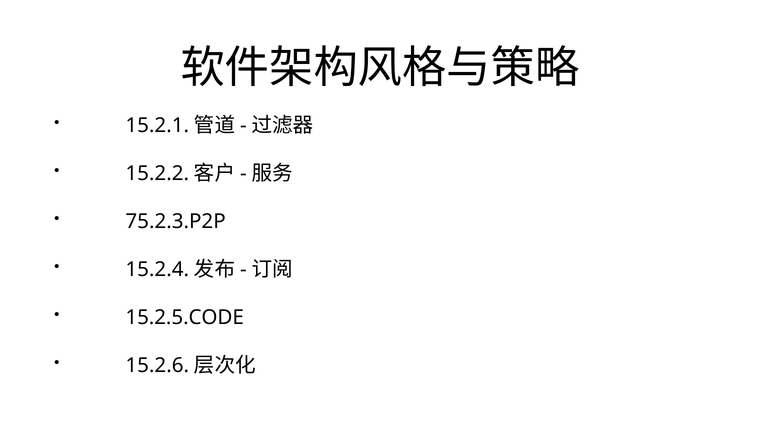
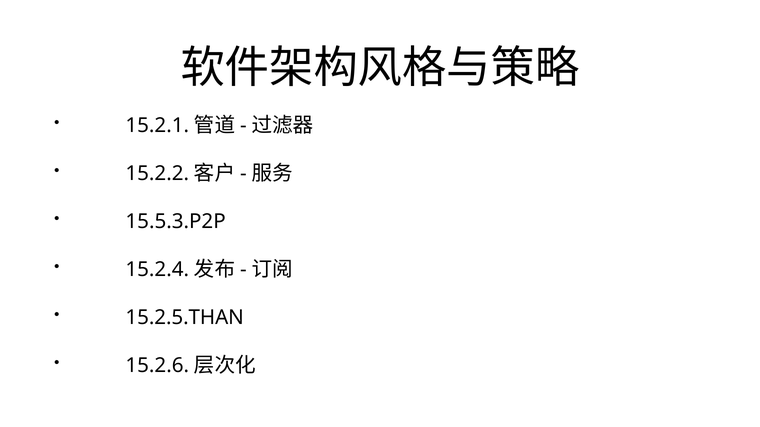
75.2.3.P2P: 75.2.3.P2P -> 15.5.3.P2P (176, 222)
15.2.5.CODE: 15.2.5.CODE -> 15.2.5.THAN (185, 318)
